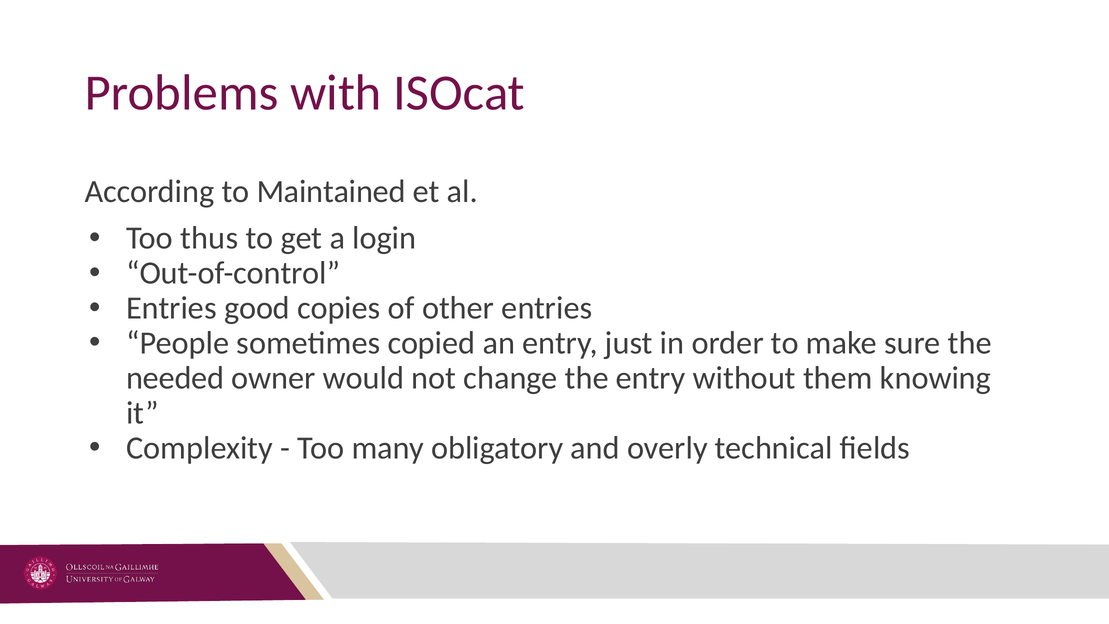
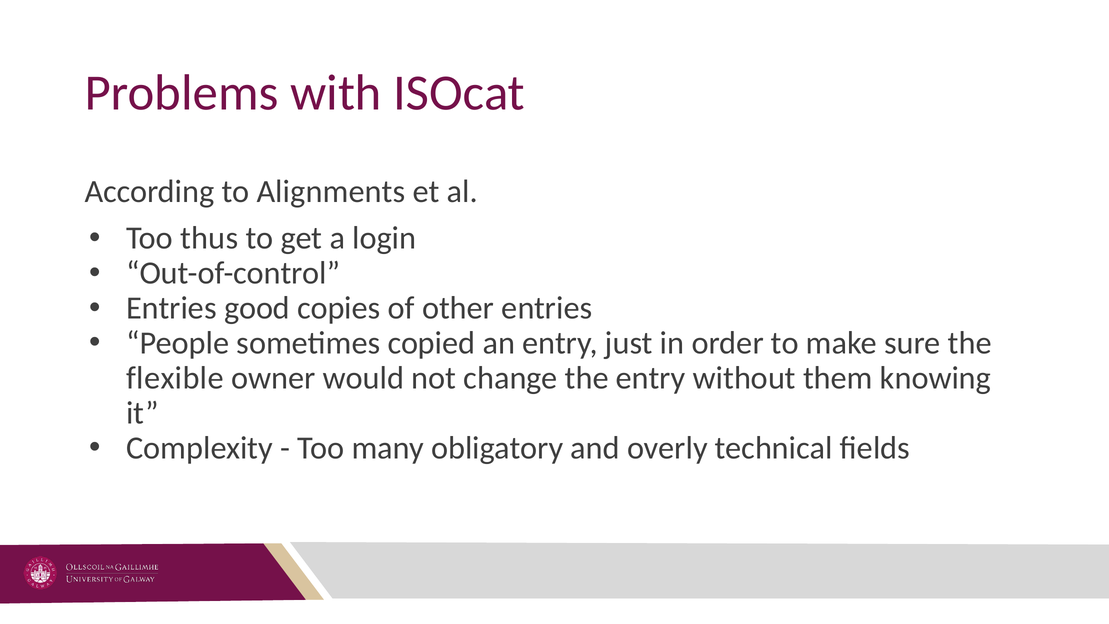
Maintained: Maintained -> Alignments (331, 192)
needed: needed -> flexible (175, 378)
